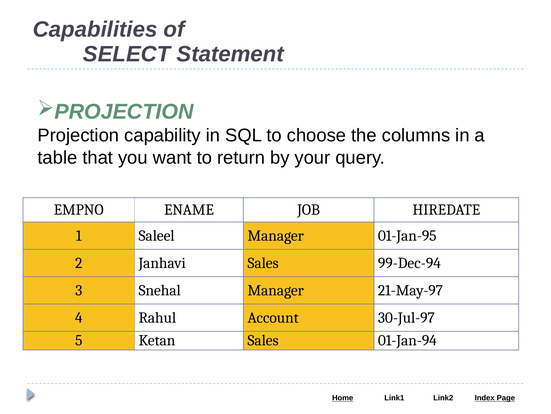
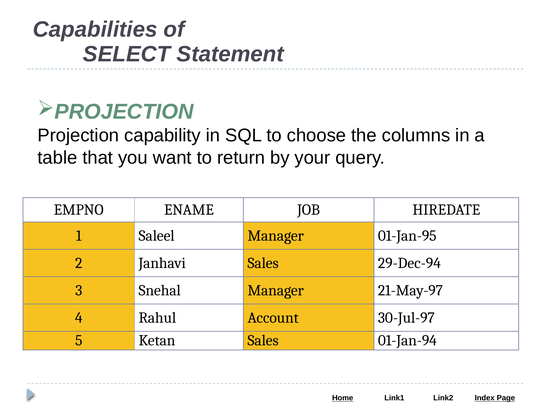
99-Dec-94: 99-Dec-94 -> 29-Dec-94 (409, 263)
